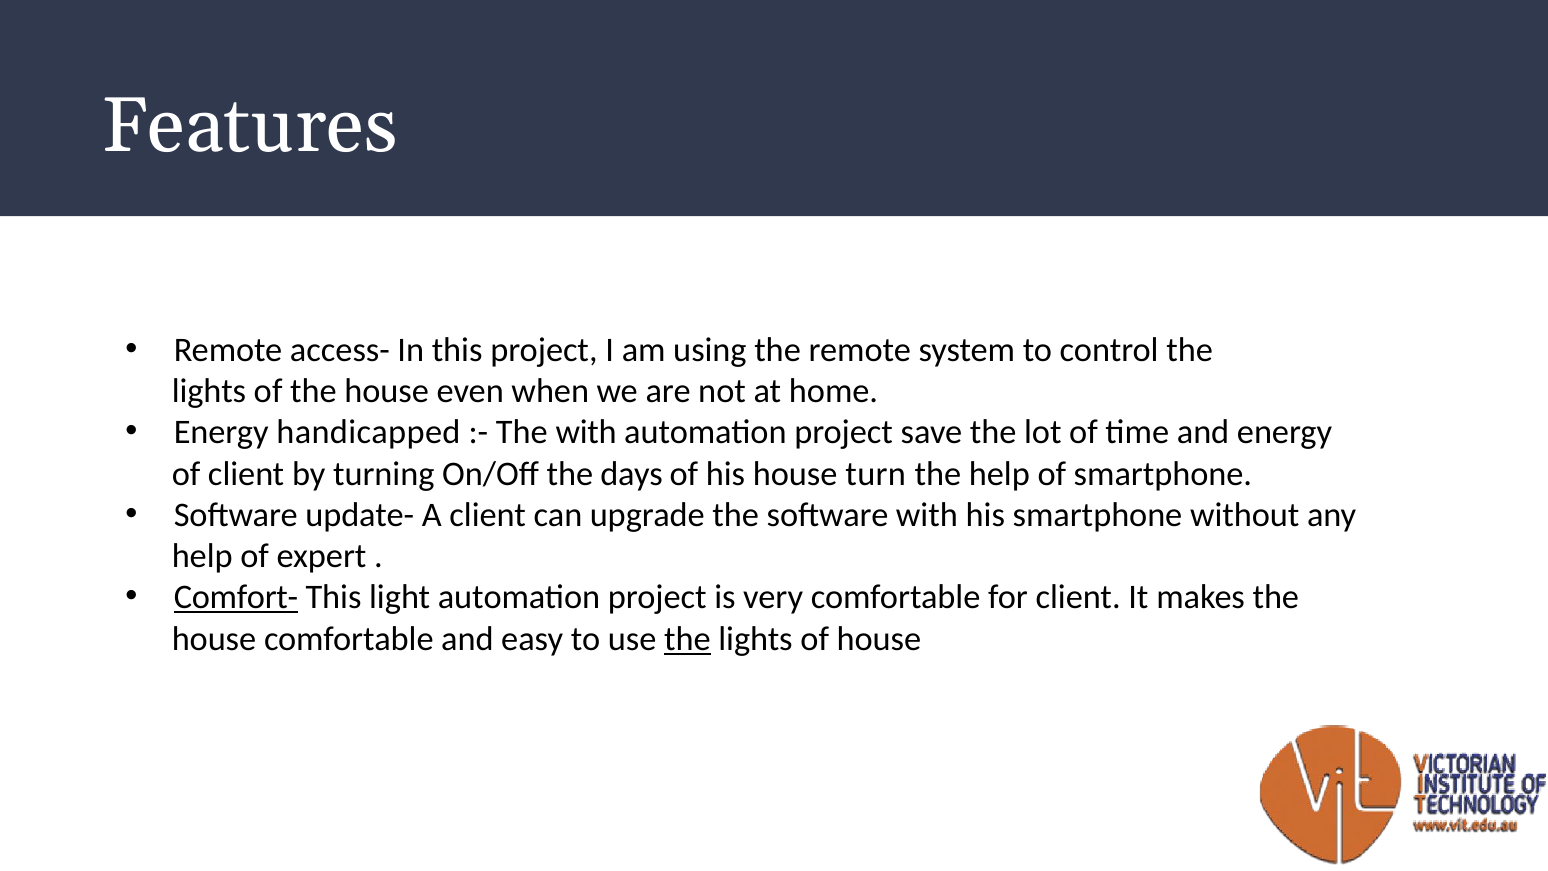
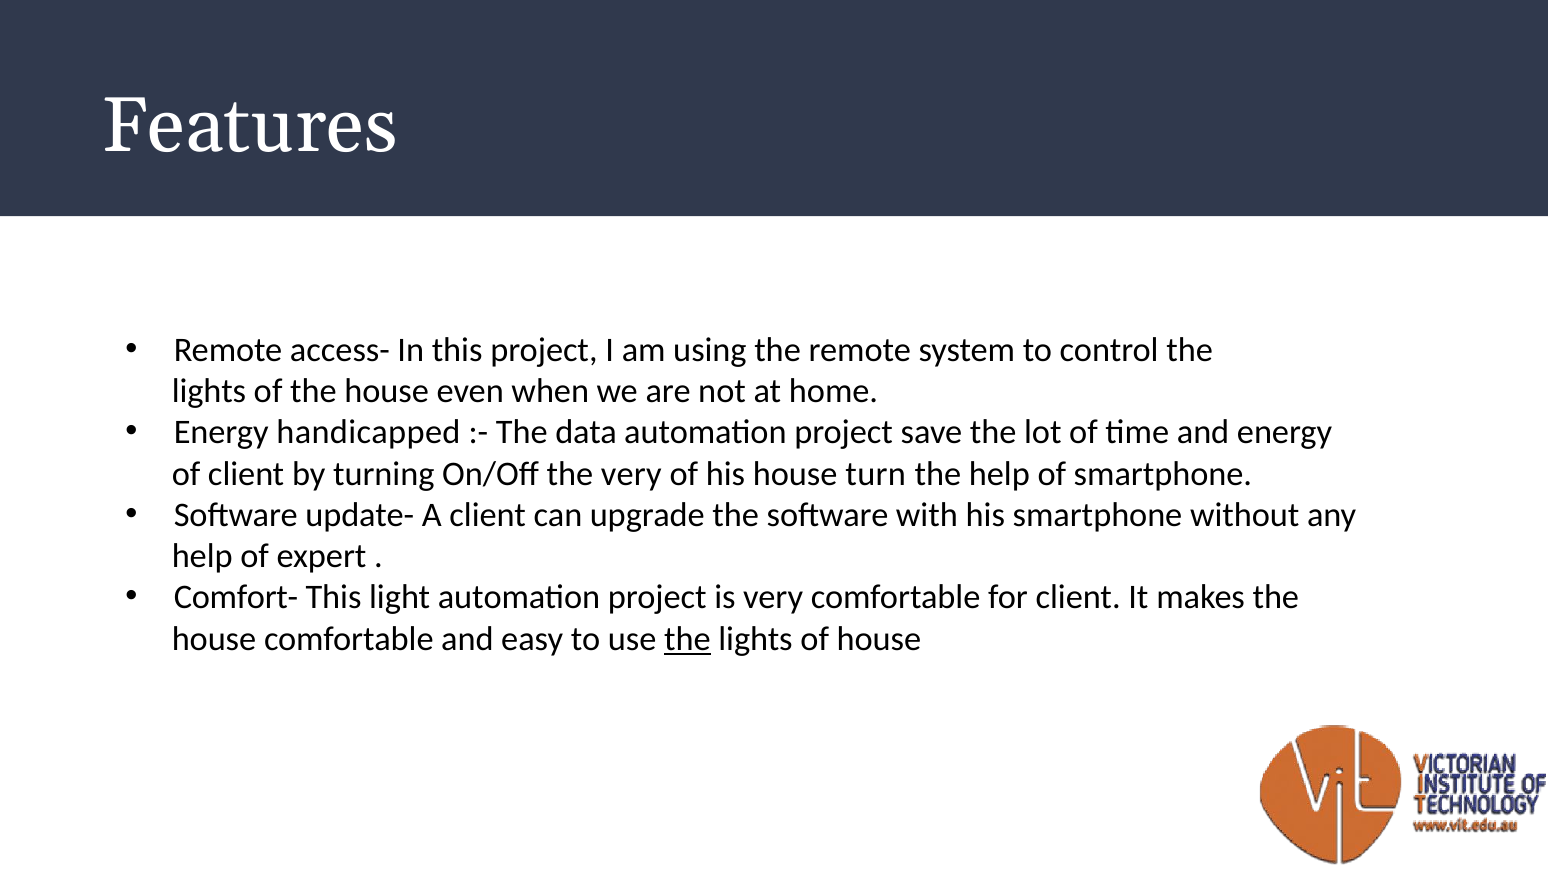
The with: with -> data (586, 432)
the days: days -> very (631, 474)
Comfort- underline: present -> none (236, 597)
